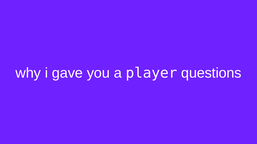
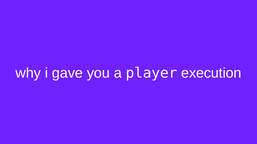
questions: questions -> execution (211, 73)
